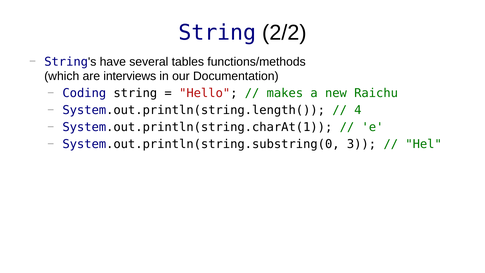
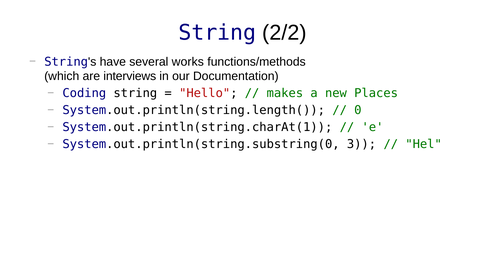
tables: tables -> works (188, 62)
Raichu: Raichu -> Places (376, 93)
4: 4 -> 0 (358, 110)
